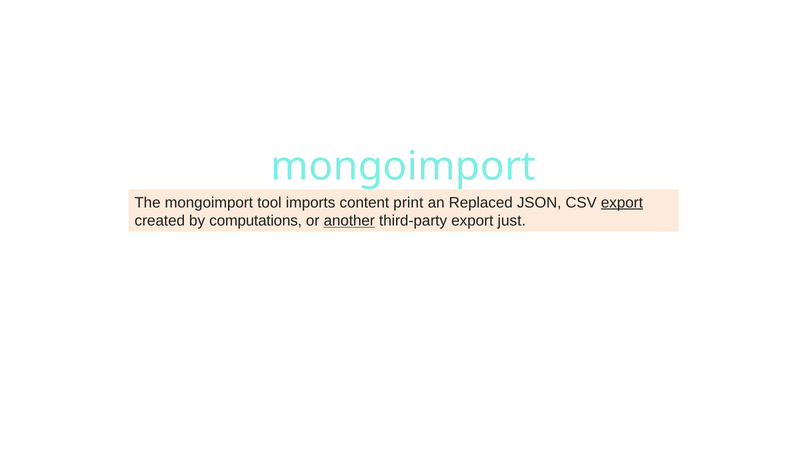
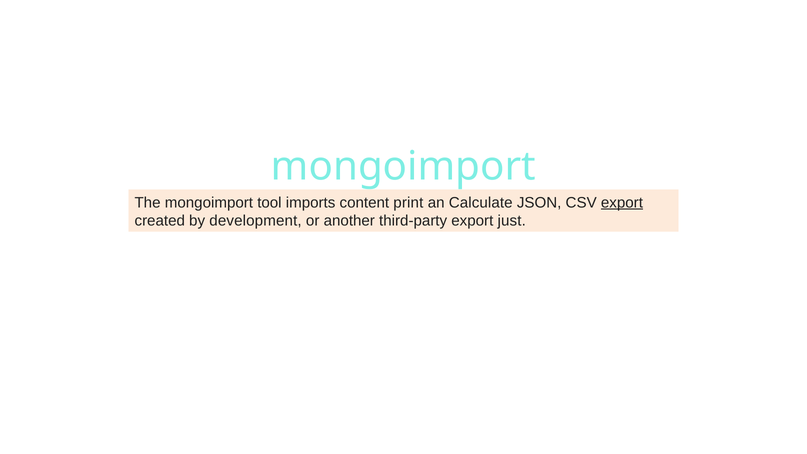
Replaced: Replaced -> Calculate (481, 203)
computations: computations -> development (256, 221)
another underline: present -> none (349, 221)
